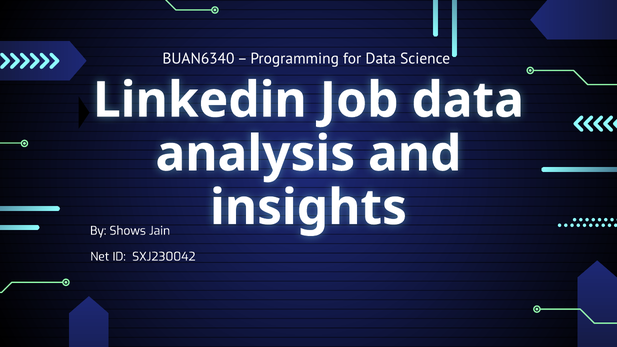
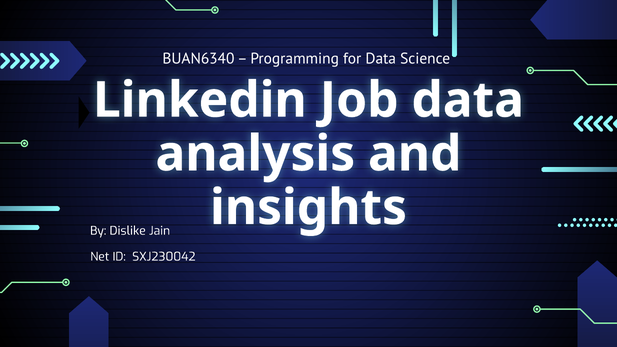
Shows: Shows -> Dislike (128, 231)
